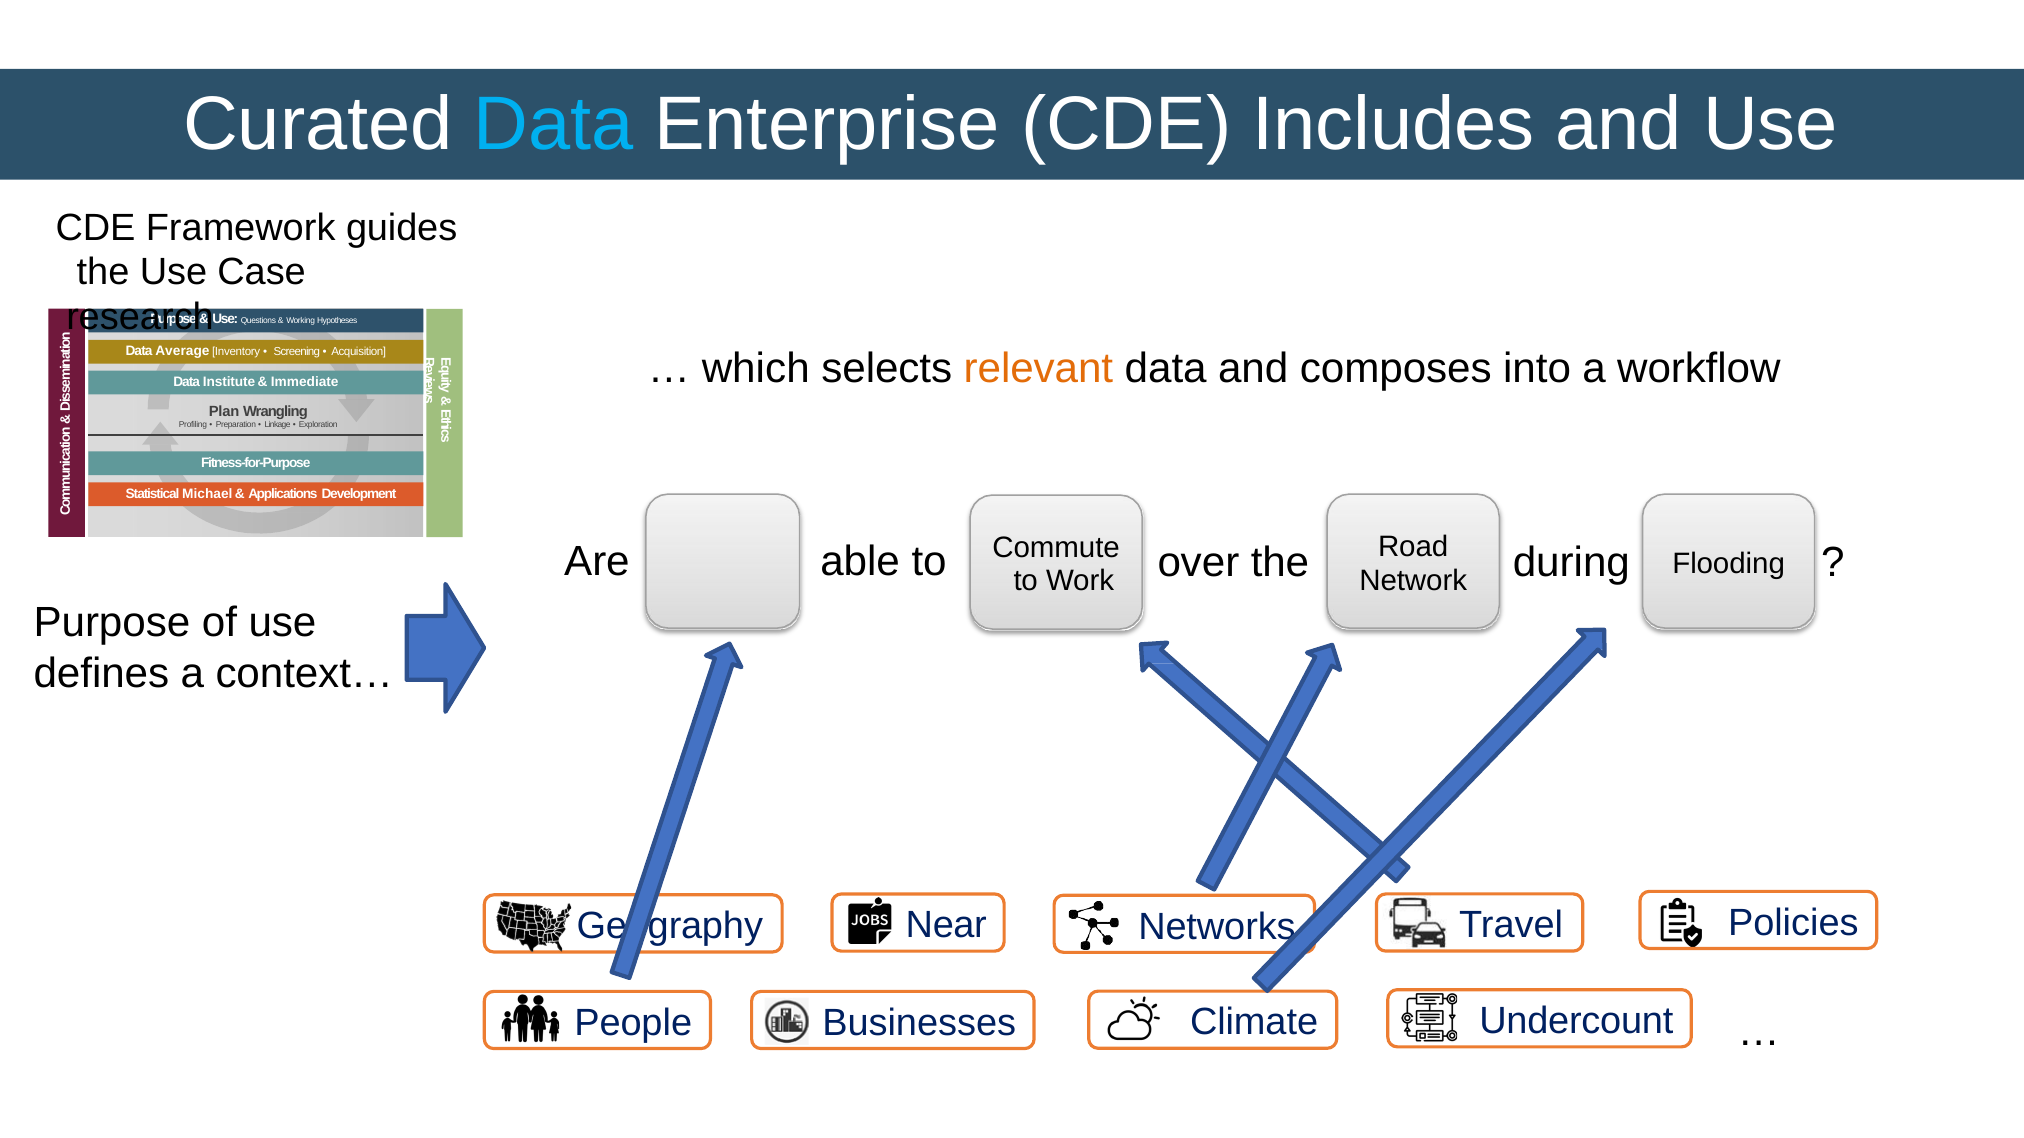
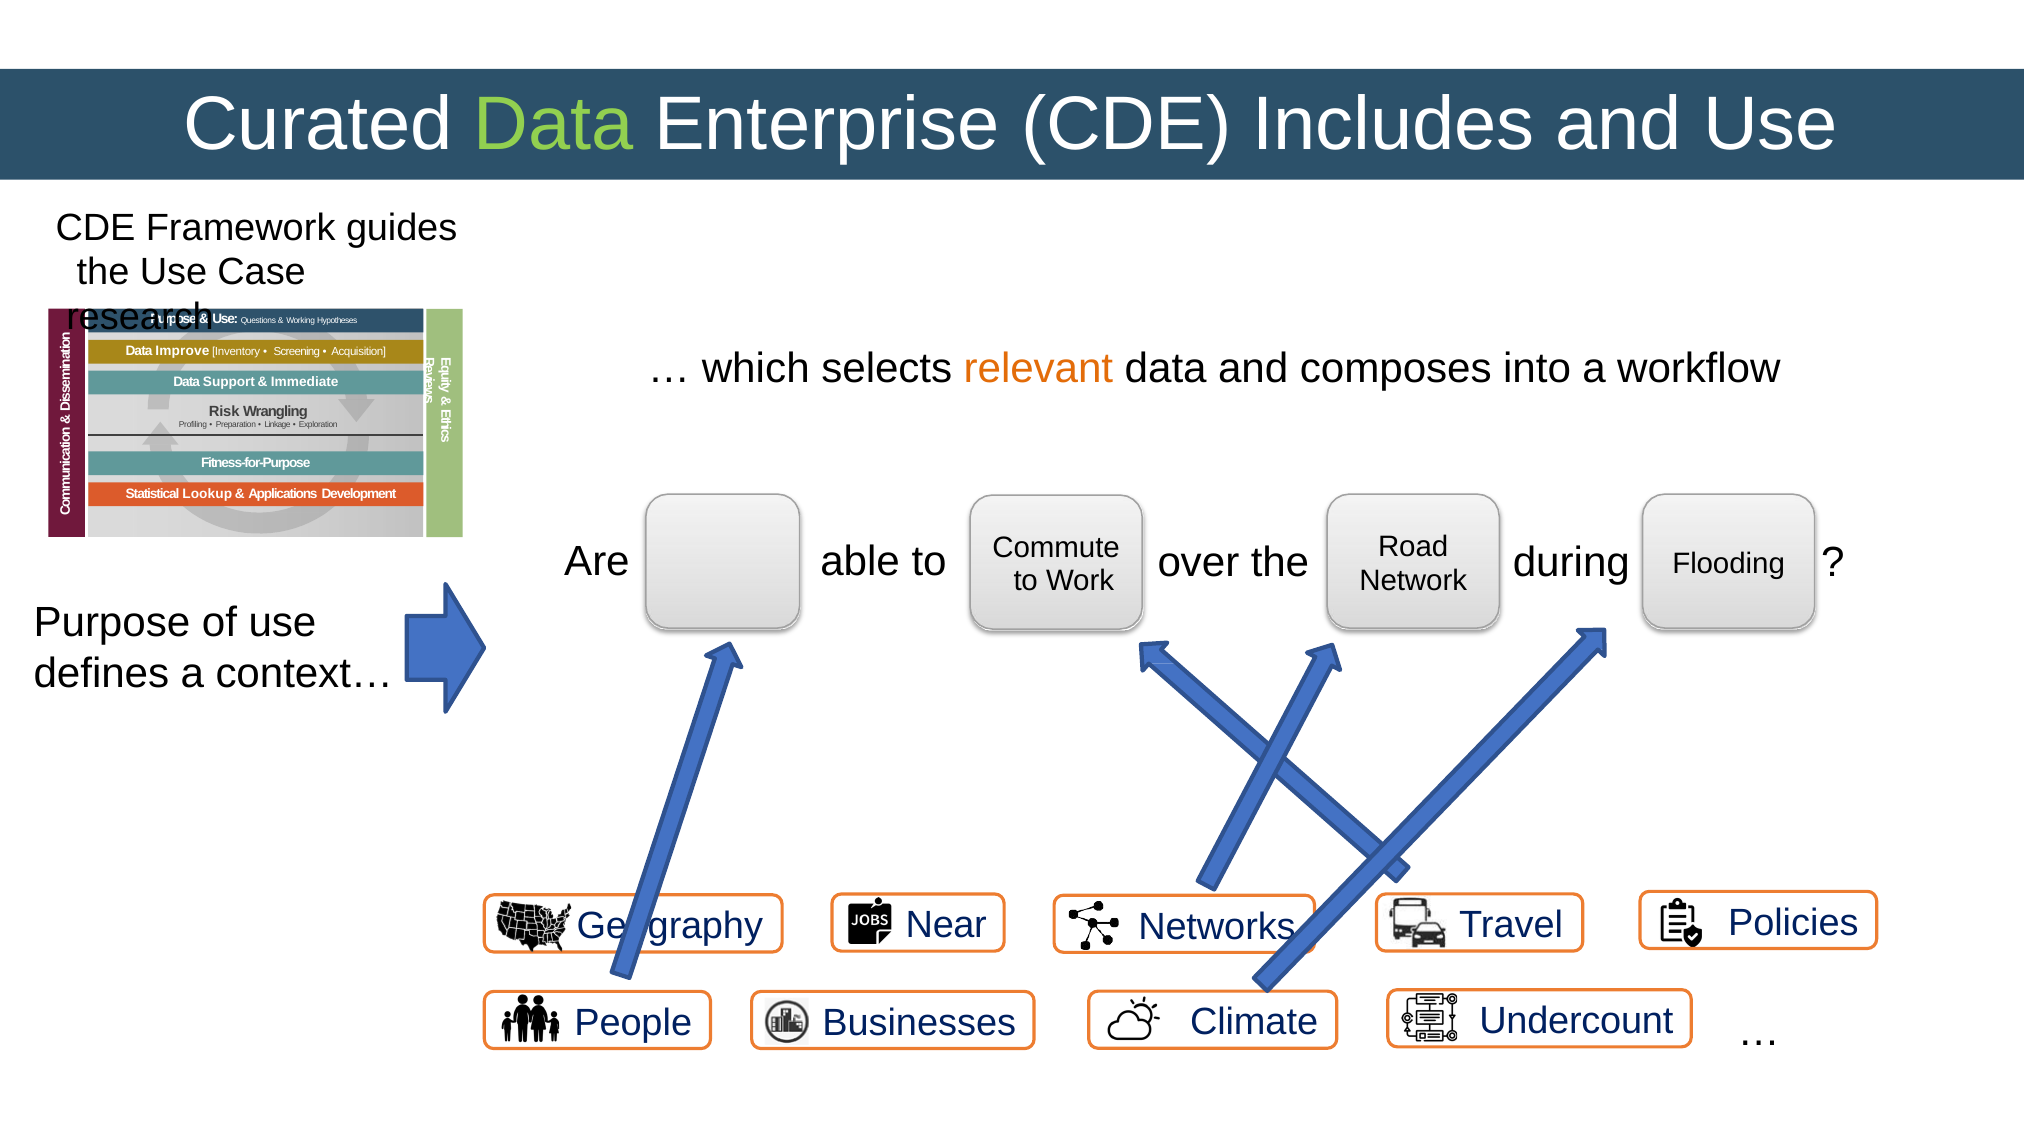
Data colour: light blue -> light green (553, 124)
Average: Average -> Improve (182, 352)
Institute: Institute -> Support (229, 383)
Plan: Plan -> Risk (224, 412)
Michael: Michael -> Lookup (207, 495)
